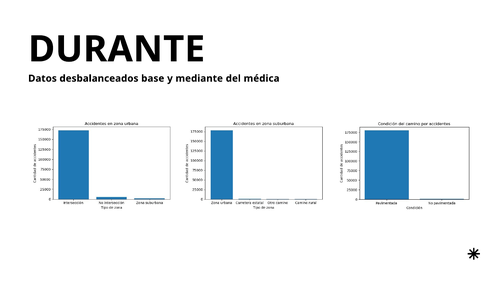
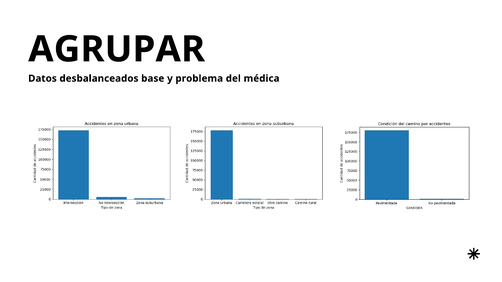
DURANTE: DURANTE -> AGRUPAR (117, 49)
mediante: mediante -> problema (199, 79)
